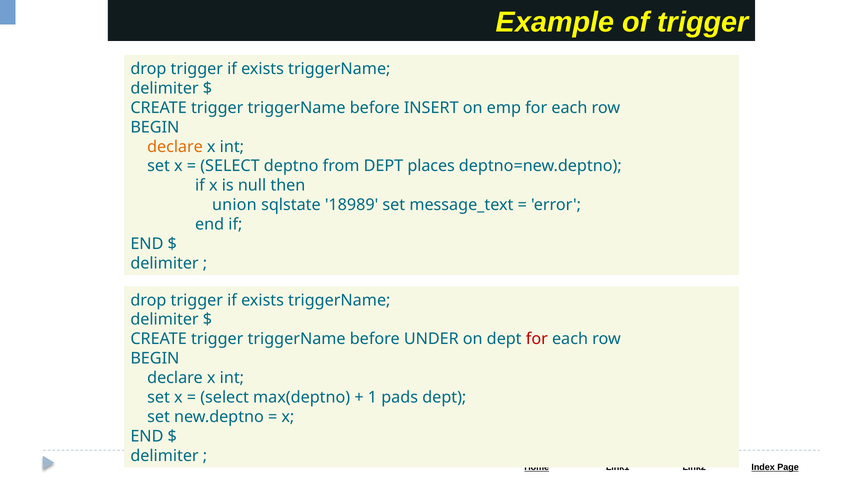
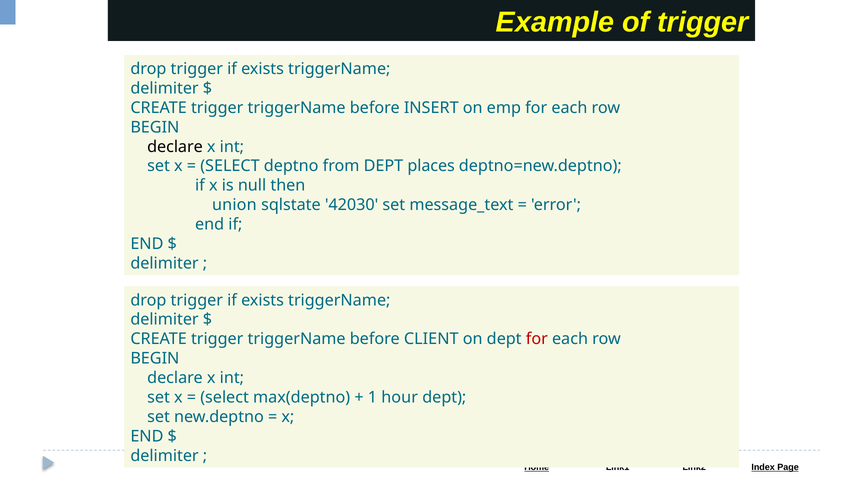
declare colour: orange -> black (175, 147)
18989: 18989 -> 42030 (352, 205)
UNDER: UNDER -> CLIENT (431, 339)
pads: pads -> hour (400, 397)
